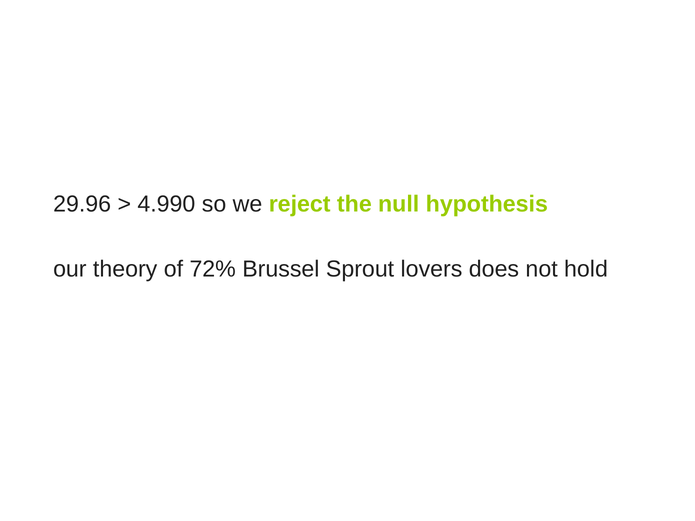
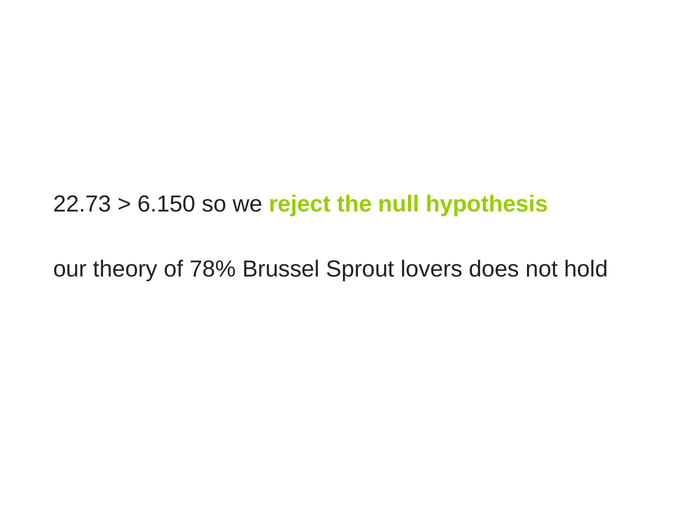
29.96: 29.96 -> 22.73 (82, 204)
4.990: 4.990 -> 6.150 (166, 204)
72%: 72% -> 78% (213, 269)
